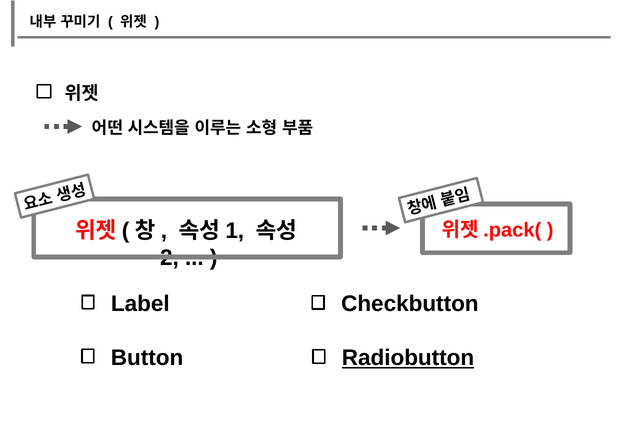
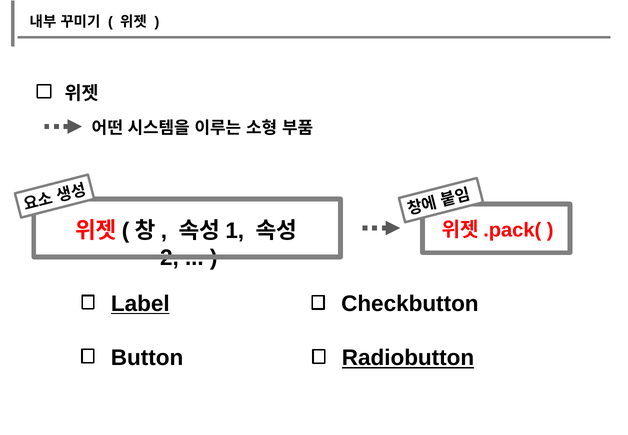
Label underline: none -> present (140, 304)
